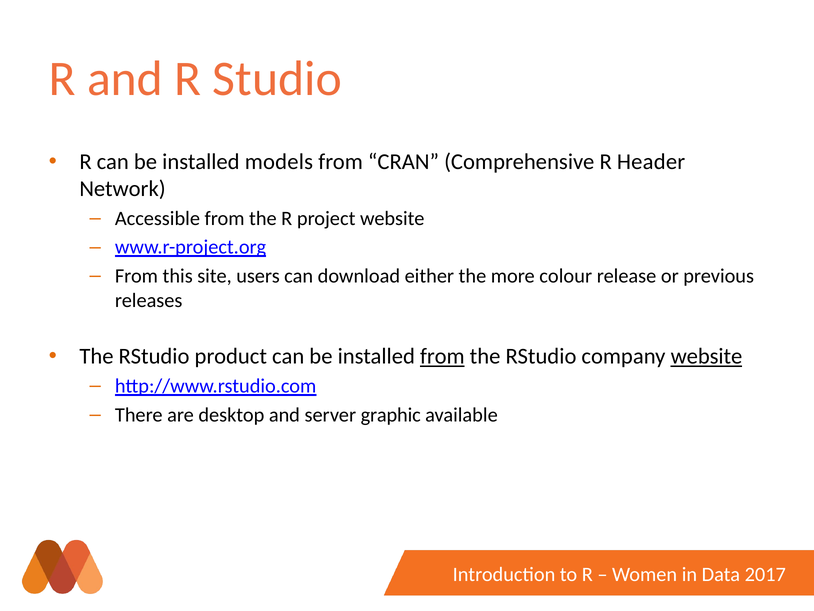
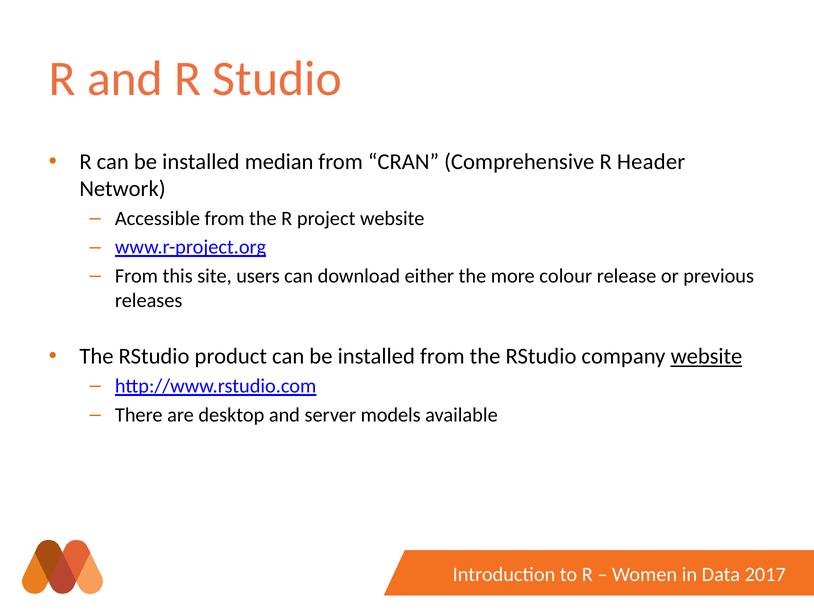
models: models -> median (279, 162)
from underline: present -> none (442, 356)
graphic: graphic -> models (391, 415)
